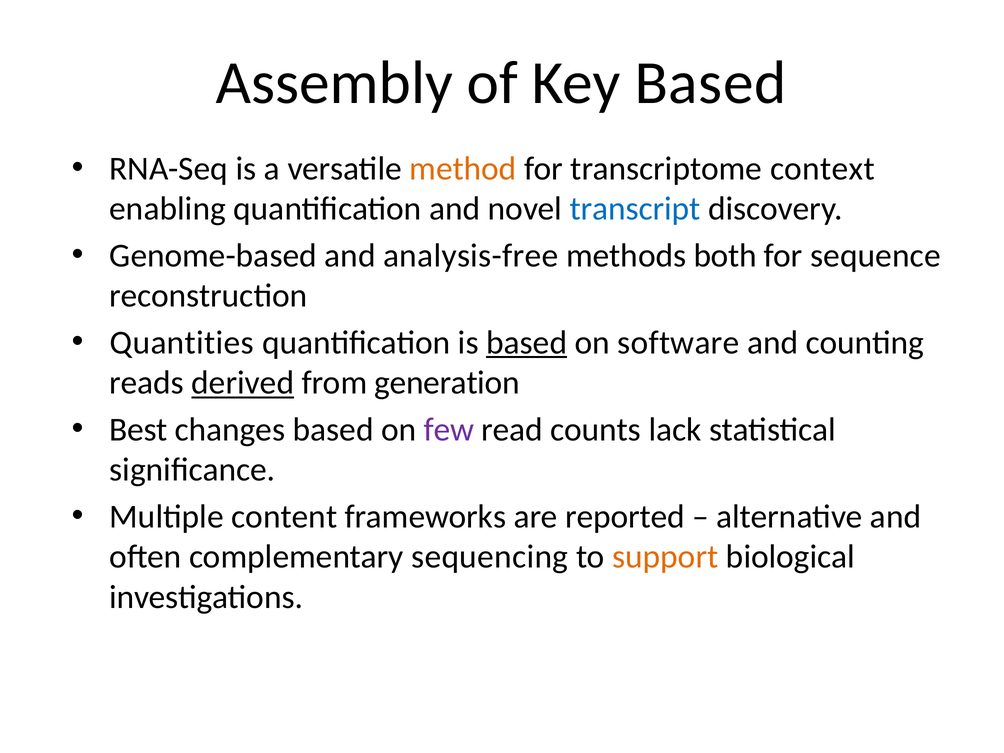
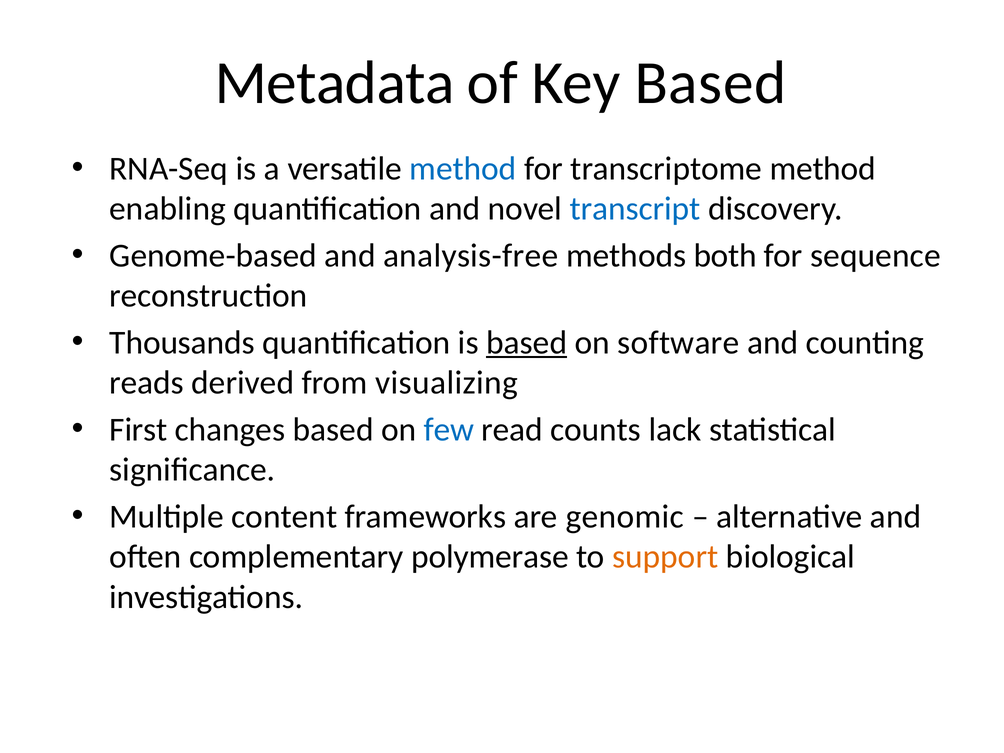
Assembly: Assembly -> Metadata (335, 83)
method colour: orange -> blue (463, 169)
transcriptome context: context -> method (823, 169)
Quantities: Quantities -> Thousands (182, 343)
derived underline: present -> none (243, 383)
generation: generation -> visualizing (447, 383)
Best: Best -> First (138, 430)
few colour: purple -> blue (449, 430)
reported: reported -> genomic (625, 517)
sequencing: sequencing -> polymerase (490, 557)
